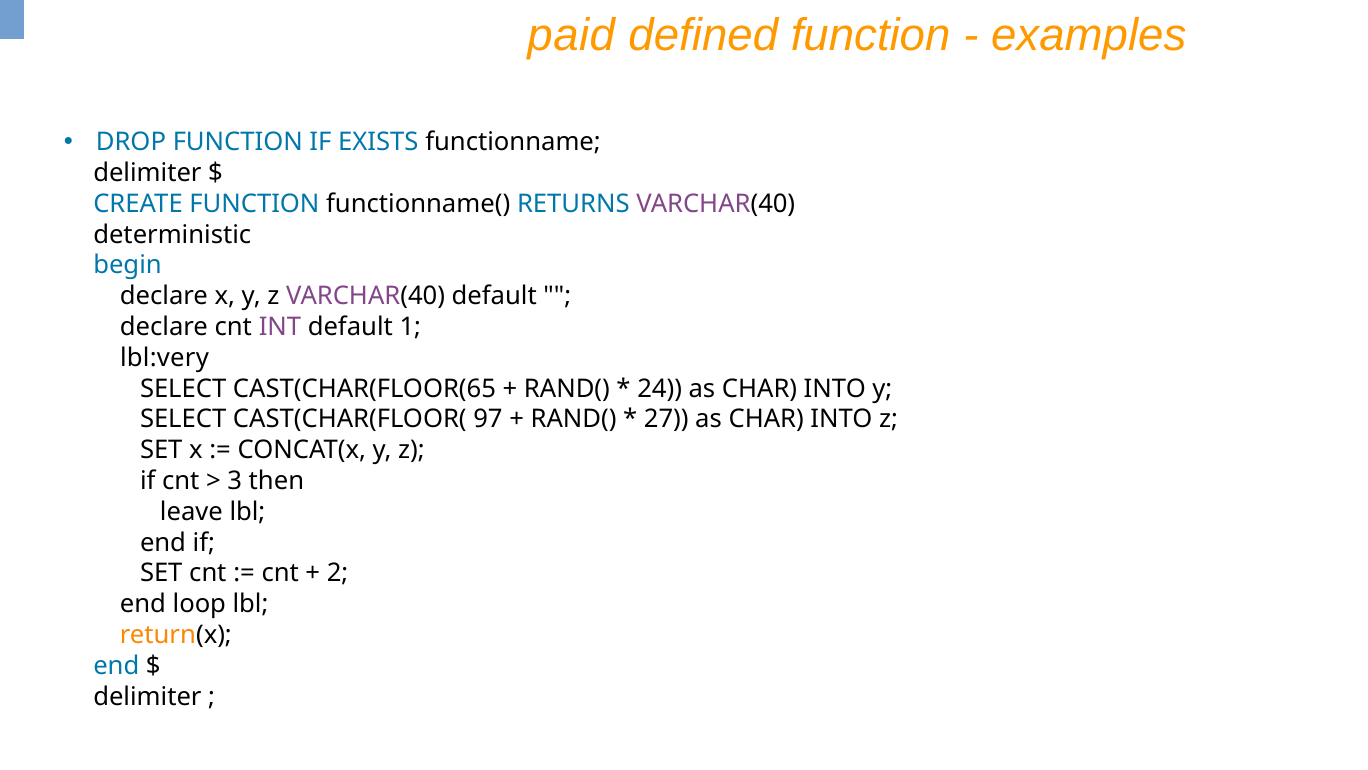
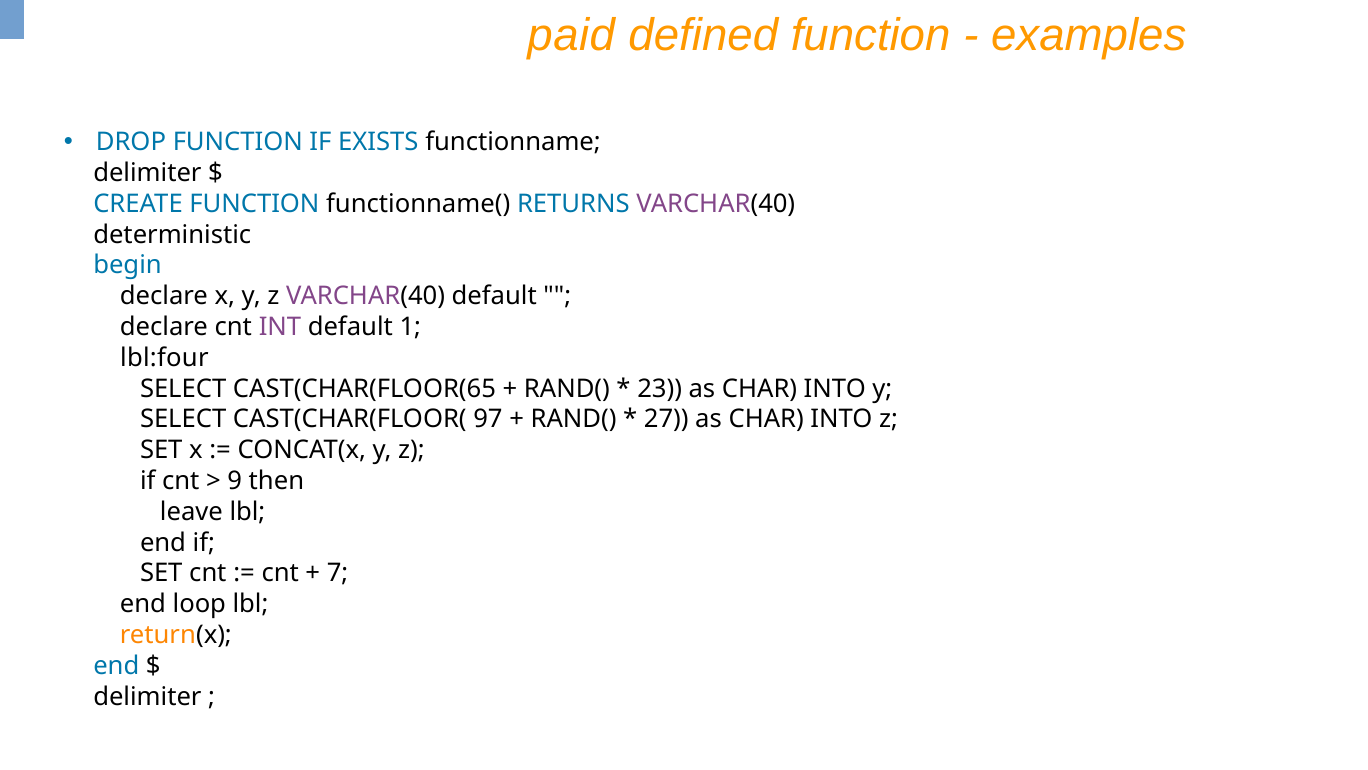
lbl:very: lbl:very -> lbl:four (164, 358)
24: 24 -> 23 (660, 388)
3: 3 -> 9 (235, 481)
2: 2 -> 7 (338, 573)
